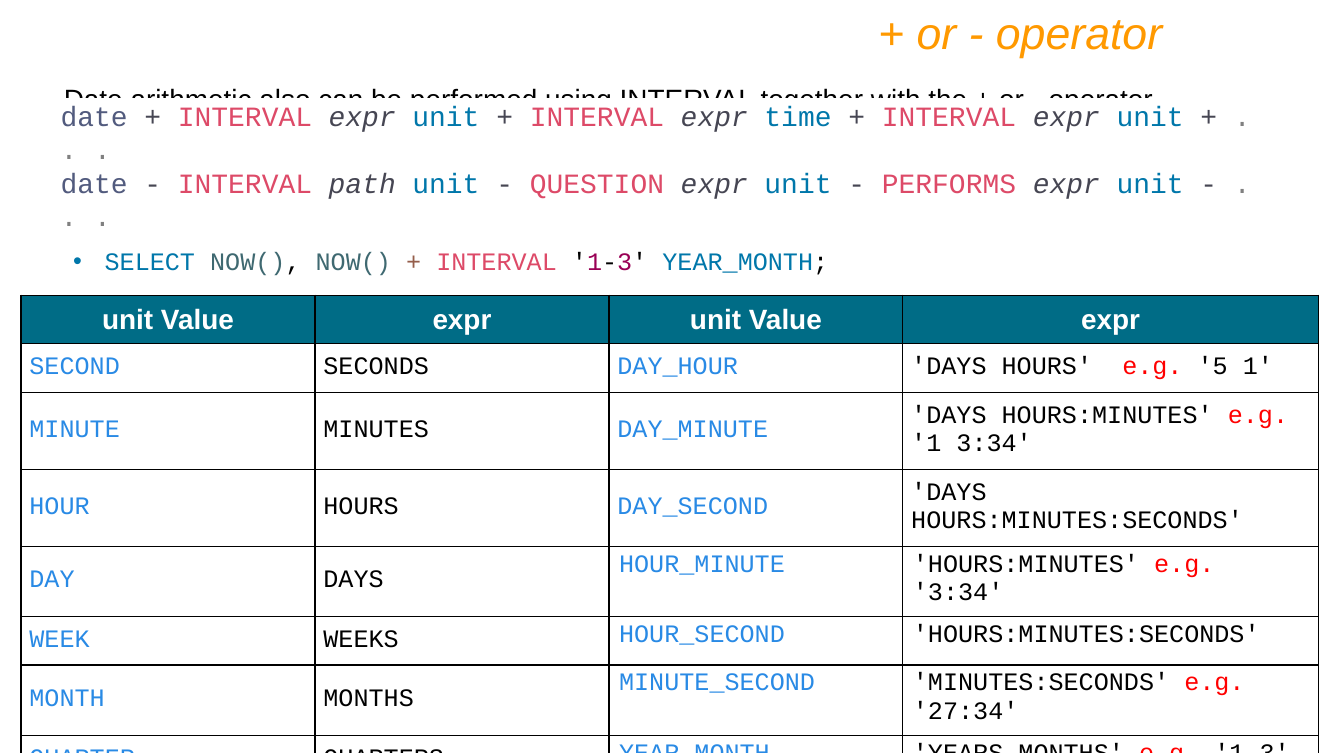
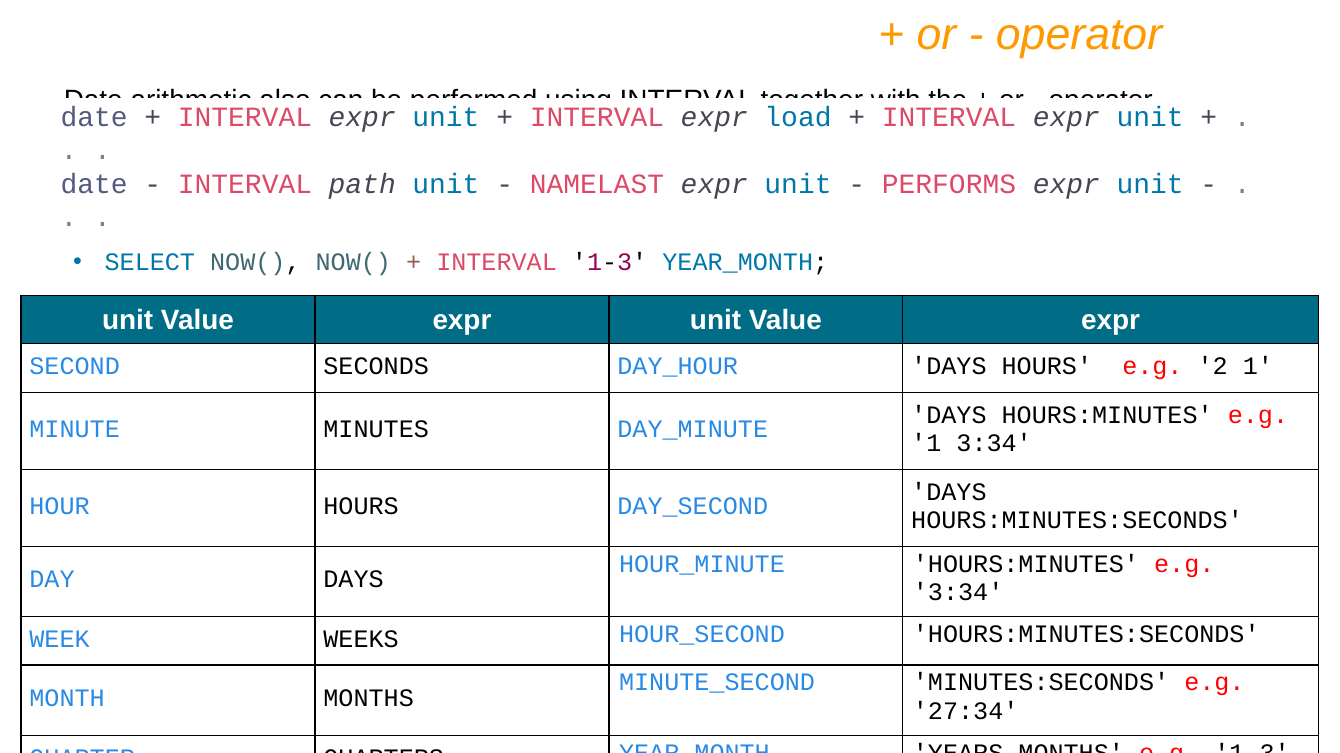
time: time -> load (798, 117)
QUESTION: QUESTION -> NAMELAST (597, 184)
5: 5 -> 2 (1213, 367)
